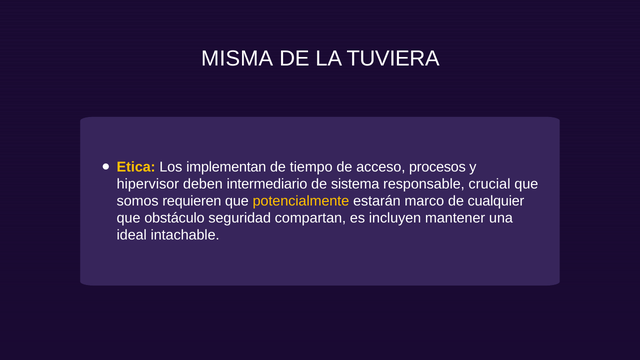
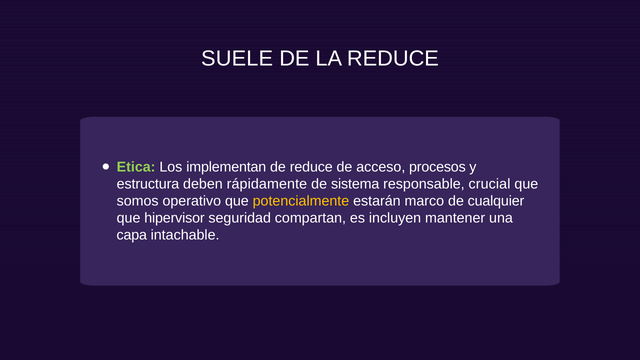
MISMA: MISMA -> SUELE (237, 58)
LA TUVIERA: TUVIERA -> REDUCE (393, 58)
Etica colour: yellow -> light green (136, 167)
de tiempo: tiempo -> reduce (311, 167)
hipervisor: hipervisor -> estructura (148, 184)
intermediario: intermediario -> rápidamente (267, 184)
requieren: requieren -> operativo (192, 201)
obstáculo: obstáculo -> hipervisor (175, 218)
ideal: ideal -> capa (132, 235)
